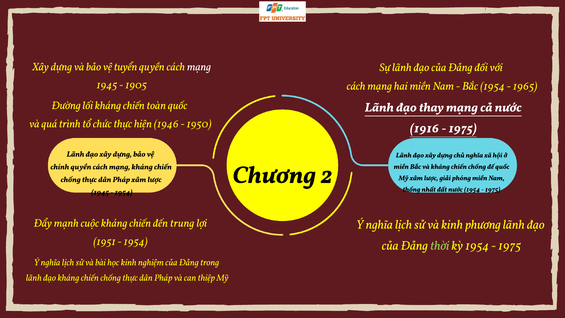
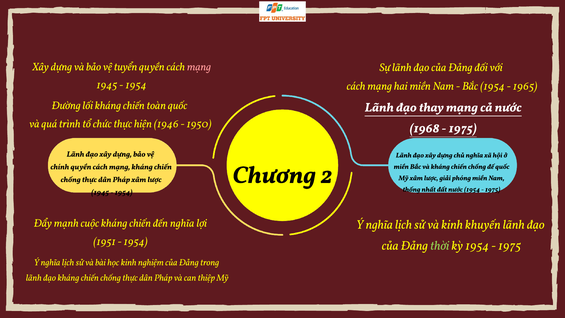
mạng colour: white -> pink (199, 67)
1905: 1905 -> 1954 (136, 85)
1916: 1916 -> 1968 (424, 128)
đến trung: trung -> nghĩa (182, 223)
phương: phương -> khuyến (483, 225)
